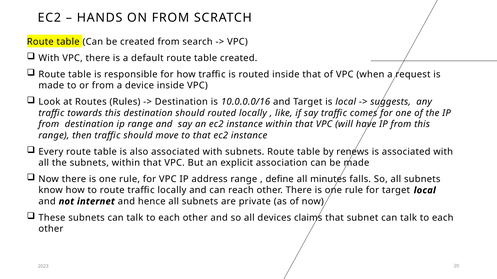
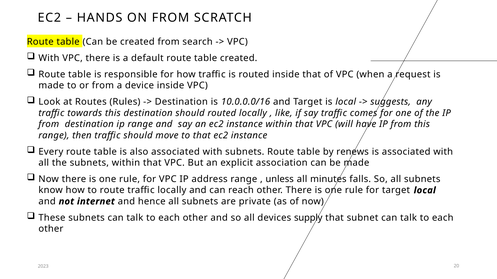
define: define -> unless (280, 179)
claims: claims -> supply (308, 218)
